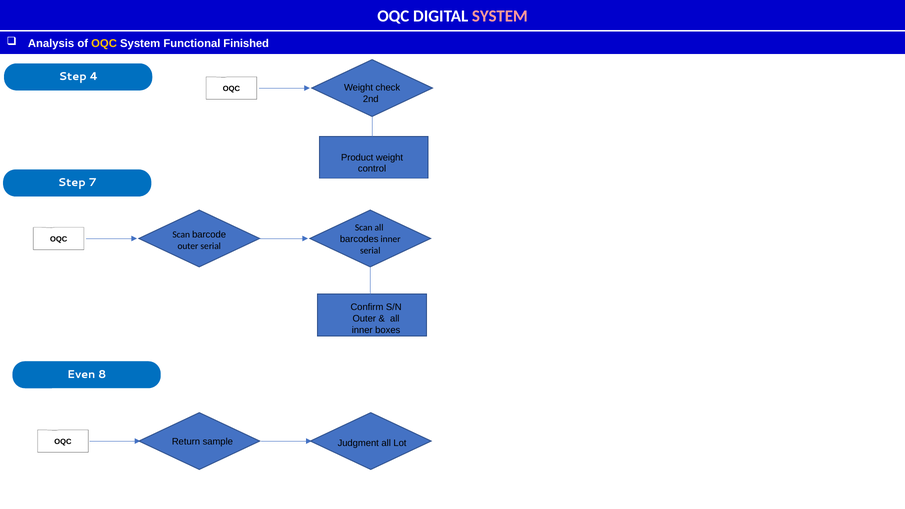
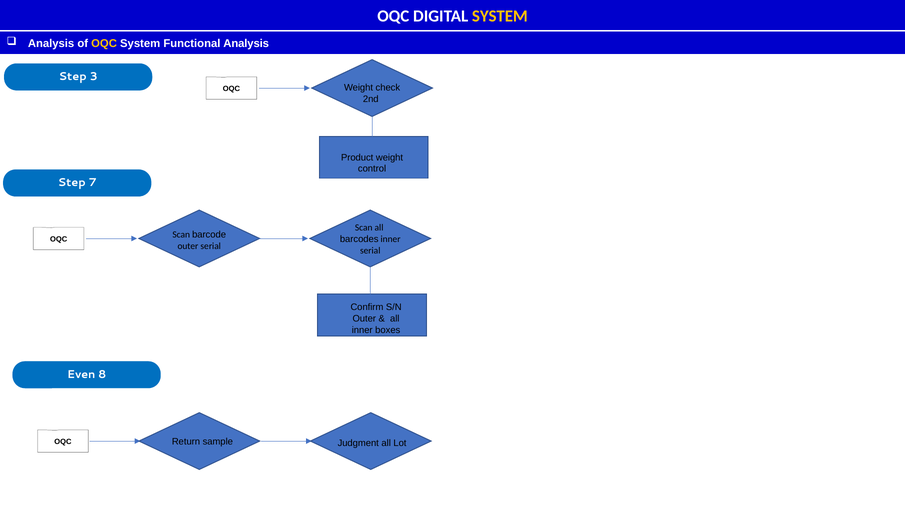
SYSTEM colour: pink -> yellow (500, 16)
Functional Finished: Finished -> Analysis (246, 43)
4: 4 -> 3 (94, 77)
